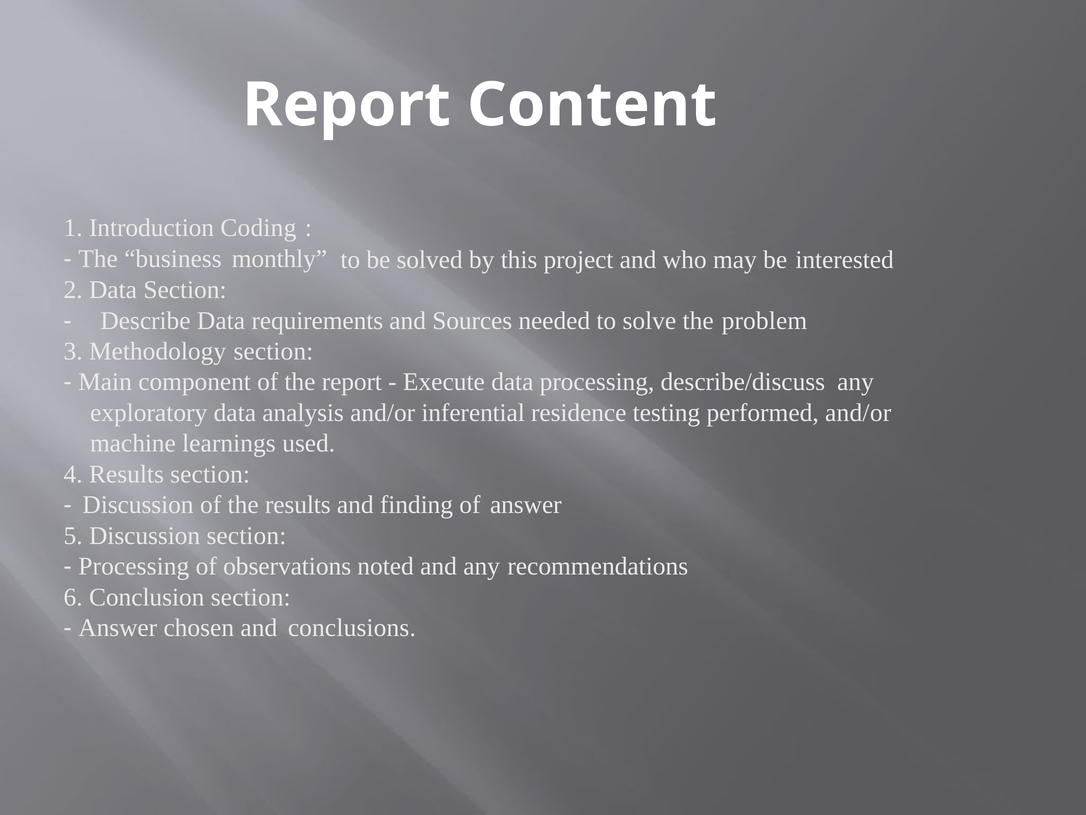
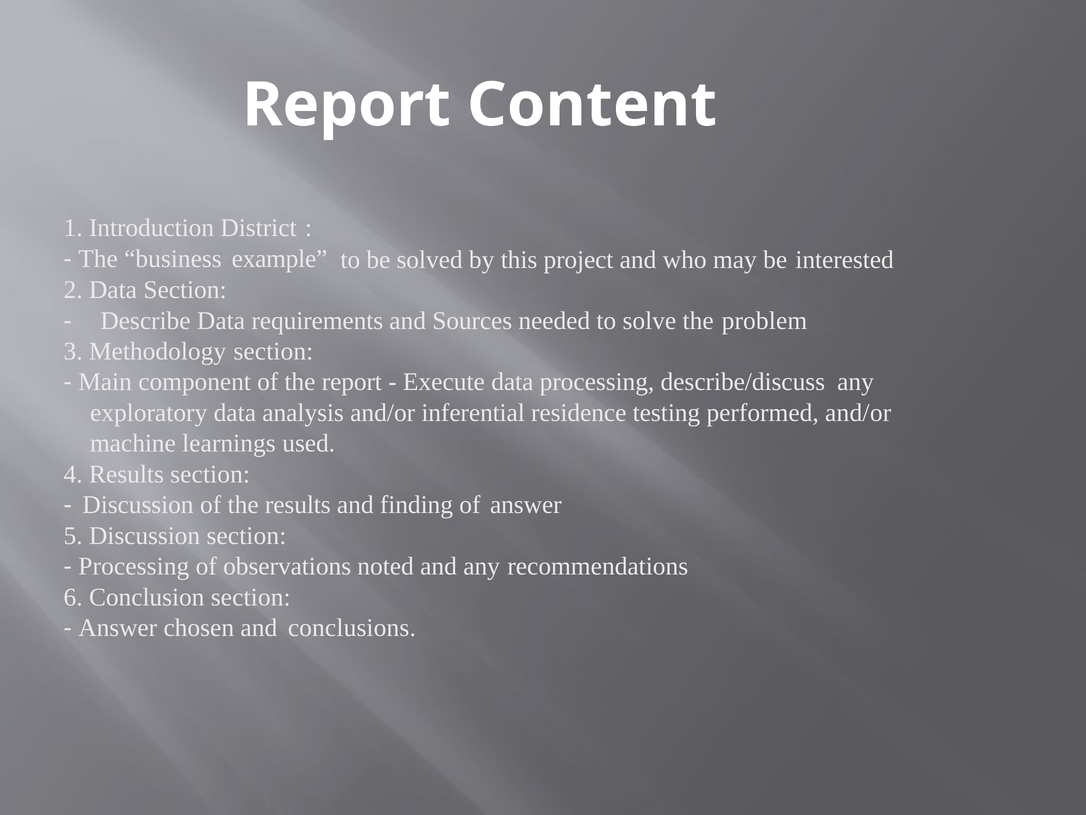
Coding: Coding -> District (259, 228)
monthly: monthly -> example (279, 259)
